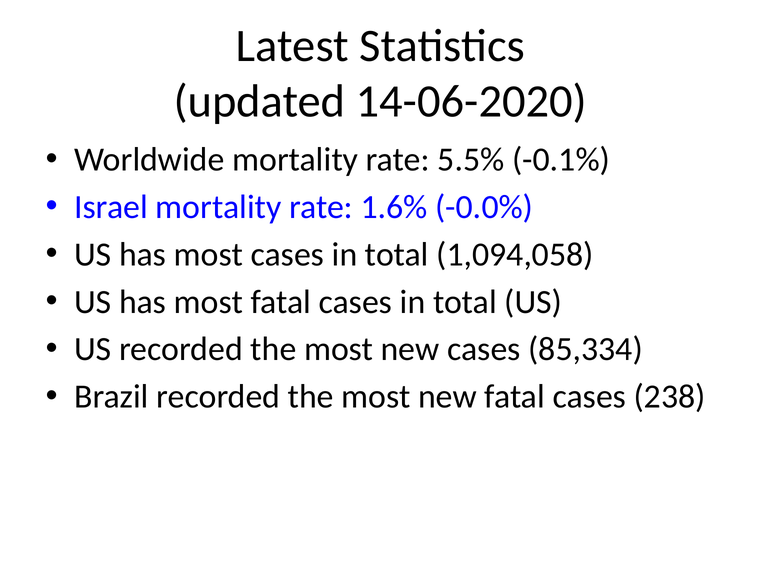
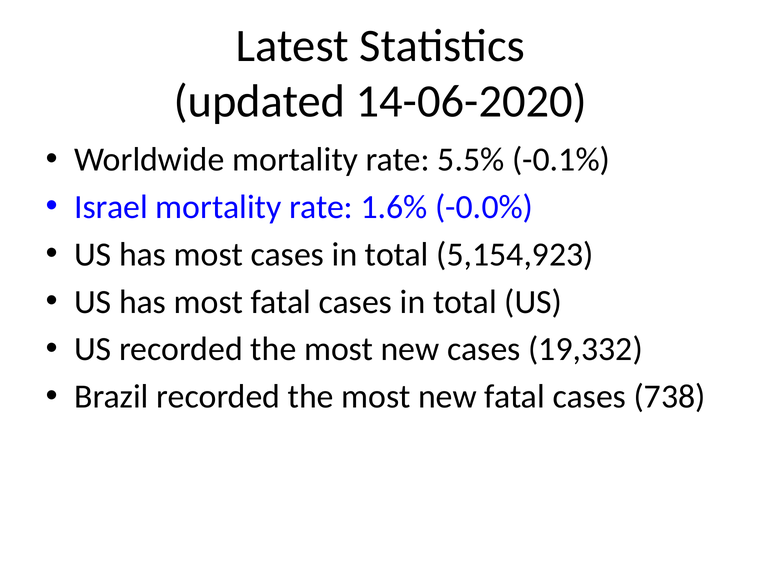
1,094,058: 1,094,058 -> 5,154,923 (515, 254)
85,334: 85,334 -> 19,332 (586, 349)
238: 238 -> 738 (670, 396)
